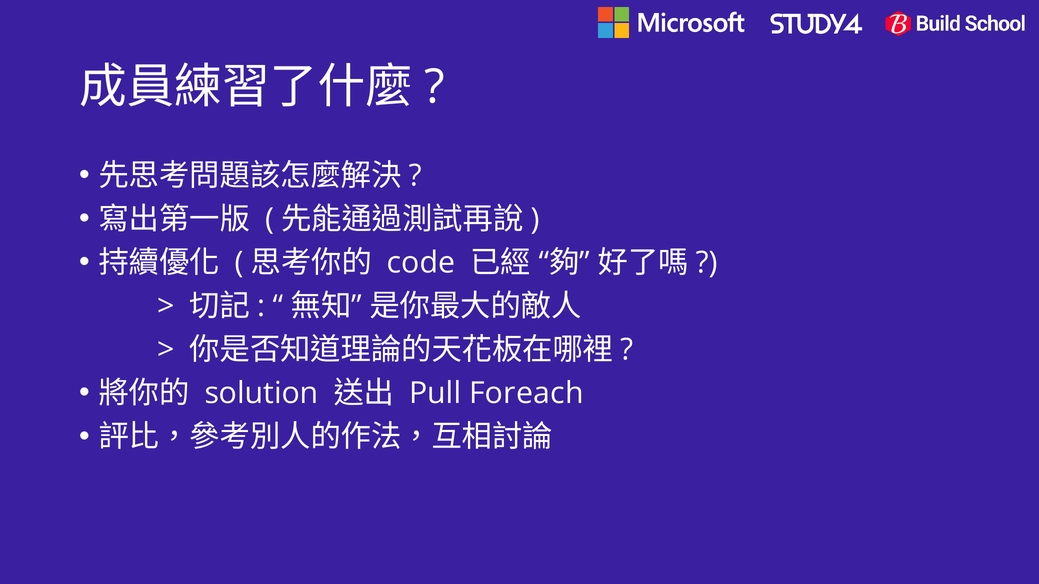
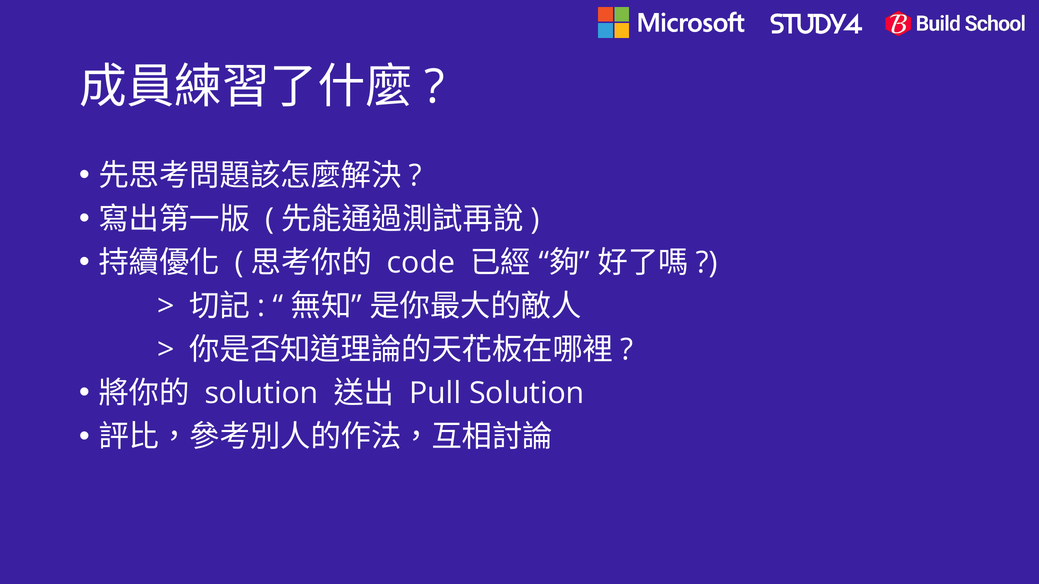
Pull Foreach: Foreach -> Solution (527, 393)
